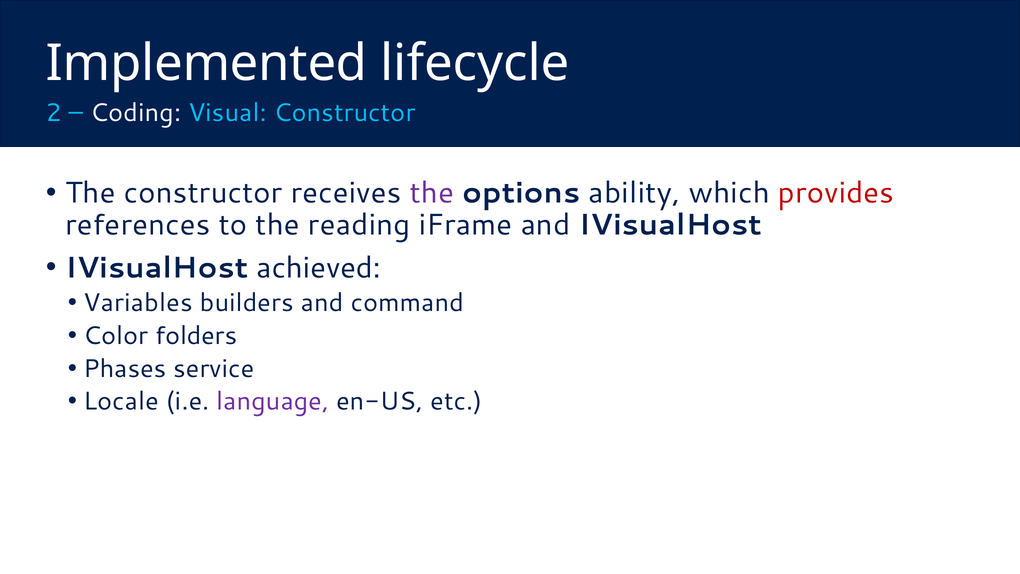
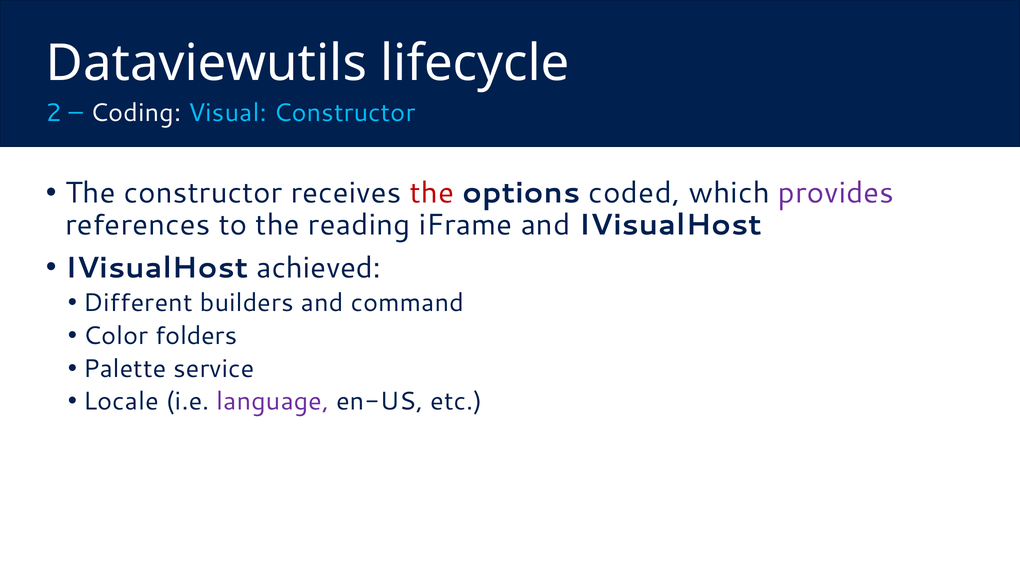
Implemented: Implemented -> Dataviewutils (206, 63)
the colour: purple -> red (432, 193)
ability: ability -> coded (634, 193)
provides colour: red -> purple (836, 193)
Variables: Variables -> Different (138, 303)
Phases: Phases -> Palette (125, 369)
